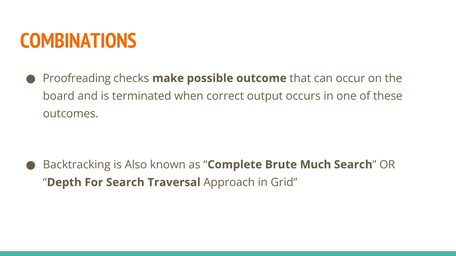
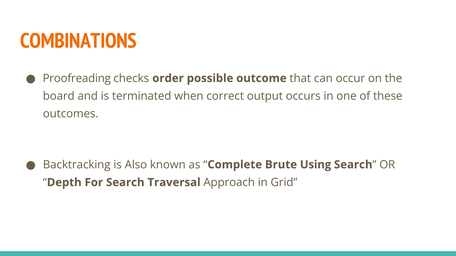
make: make -> order (168, 78)
Much: Much -> Using (316, 165)
